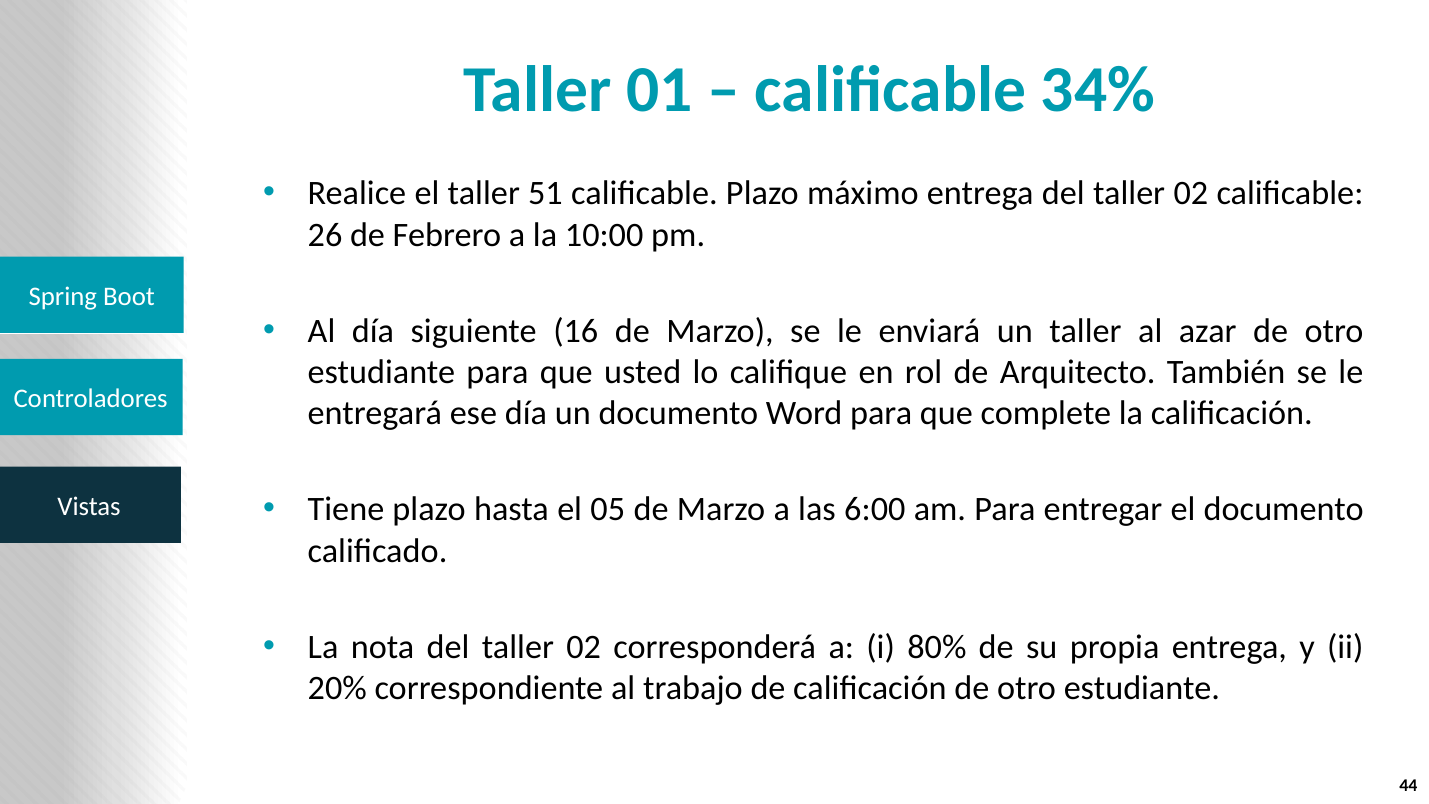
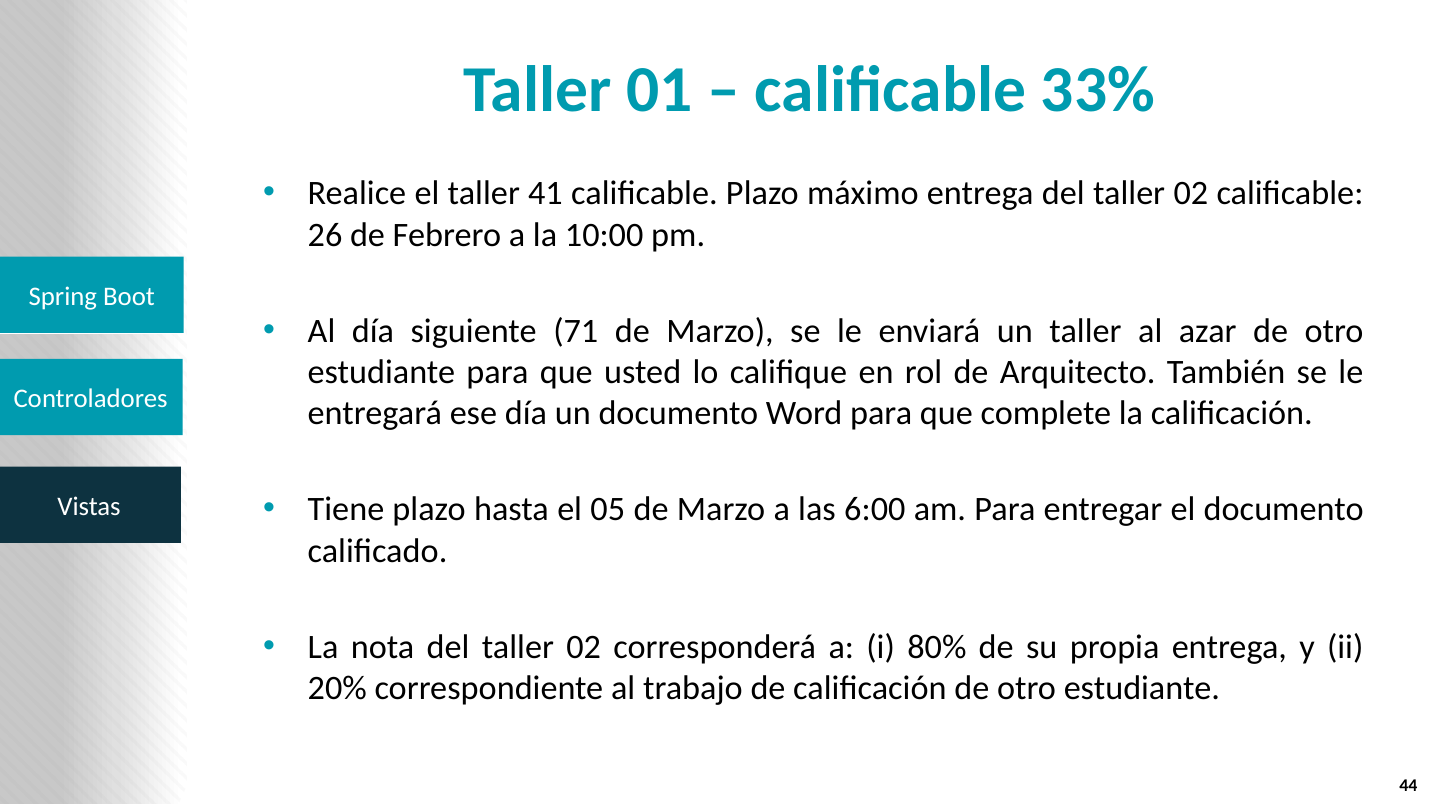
34%: 34% -> 33% (1098, 90)
51: 51 -> 41 (545, 194)
16: 16 -> 71 (576, 331)
